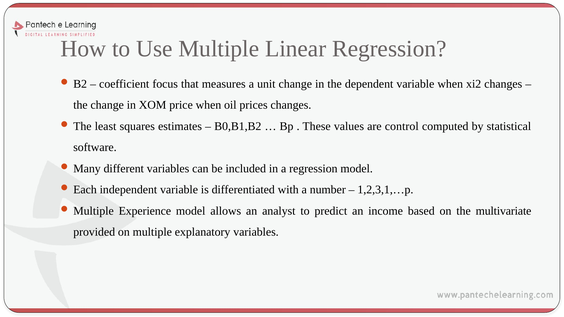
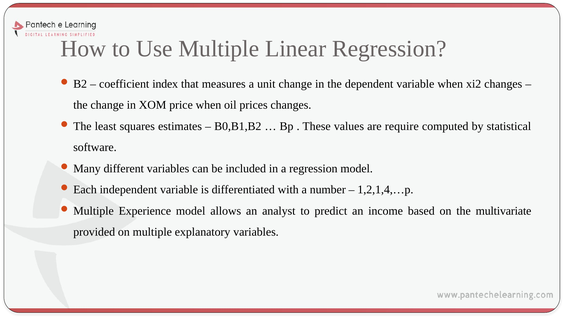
focus: focus -> index (165, 84)
control: control -> require (402, 126)
1,2,3,1,…p: 1,2,3,1,…p -> 1,2,1,4,…p (385, 190)
